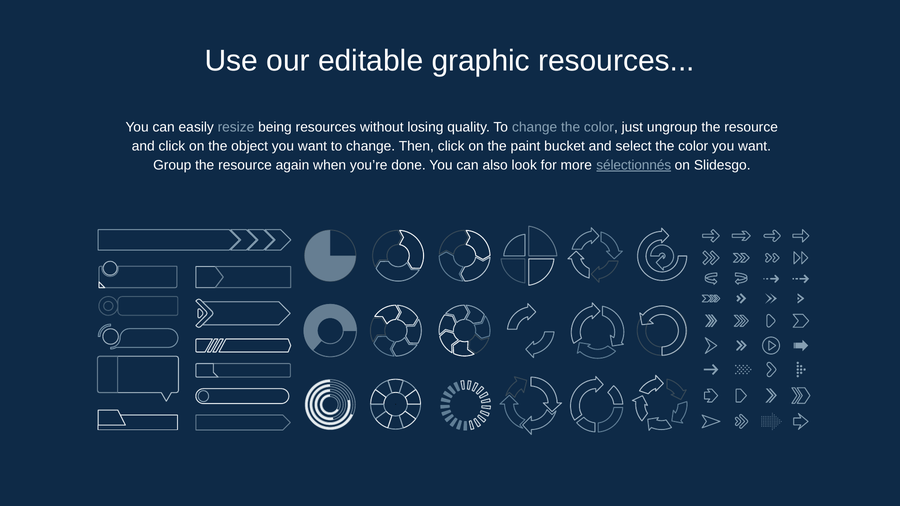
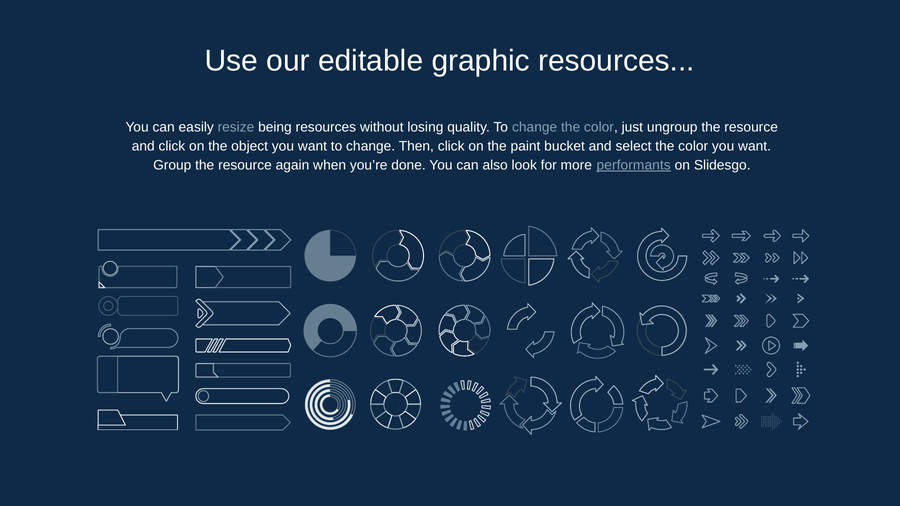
sélectionnés: sélectionnés -> performants (634, 165)
